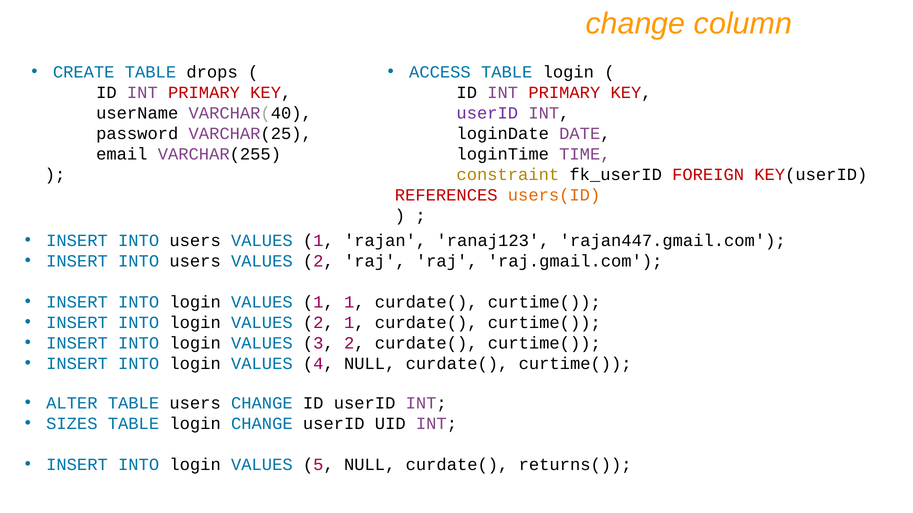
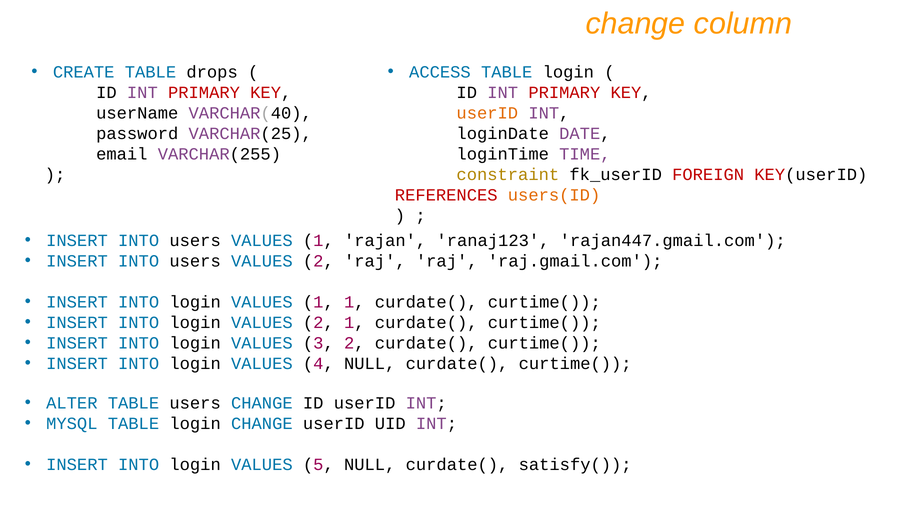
userID colour: purple -> orange (487, 113)
SIZES: SIZES -> MYSQL (72, 424)
returns(: returns( -> satisfy( (575, 465)
